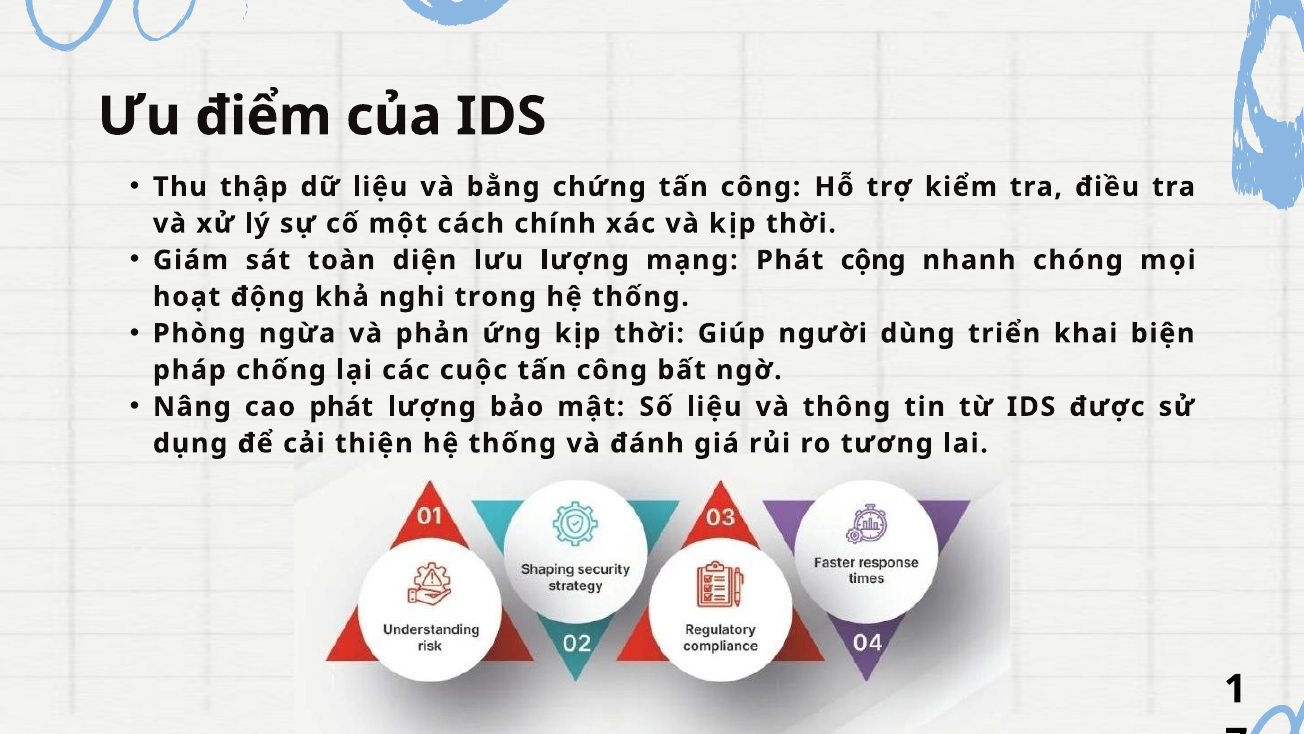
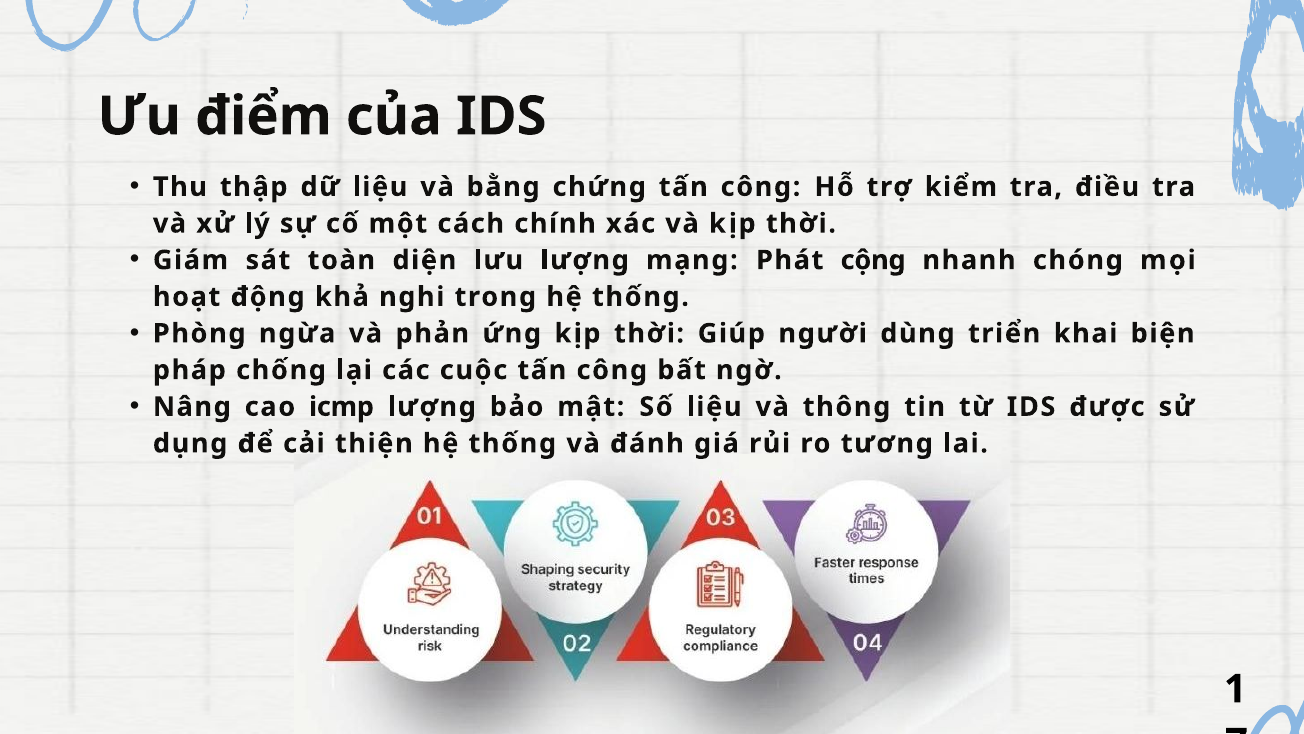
cao phát: phát -> icmp (341, 407)
